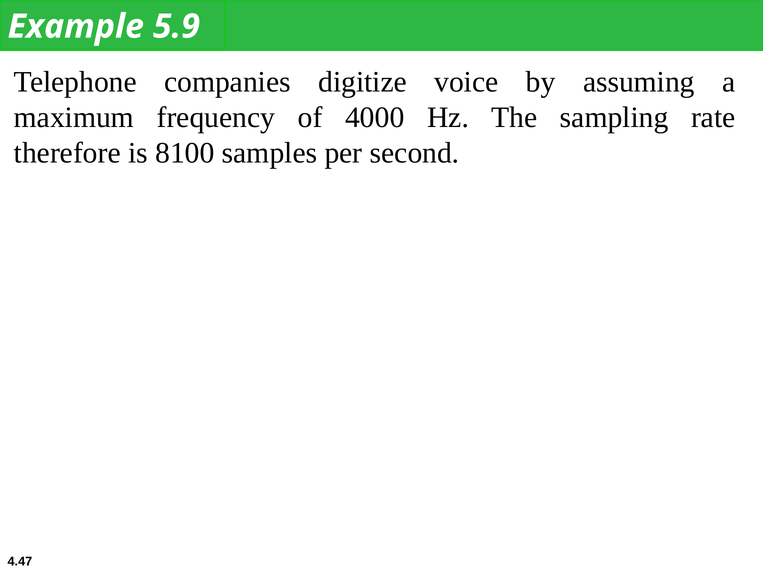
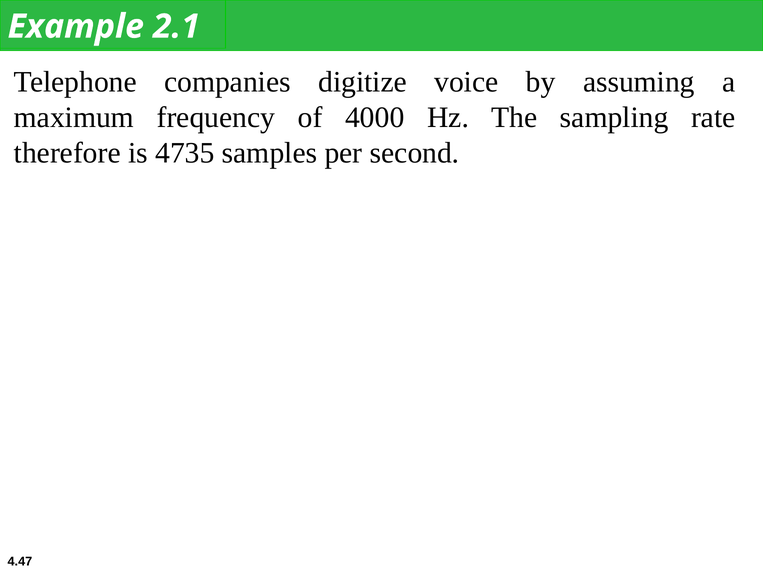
5.9: 5.9 -> 2.1 (176, 27)
8100: 8100 -> 4735 (185, 153)
